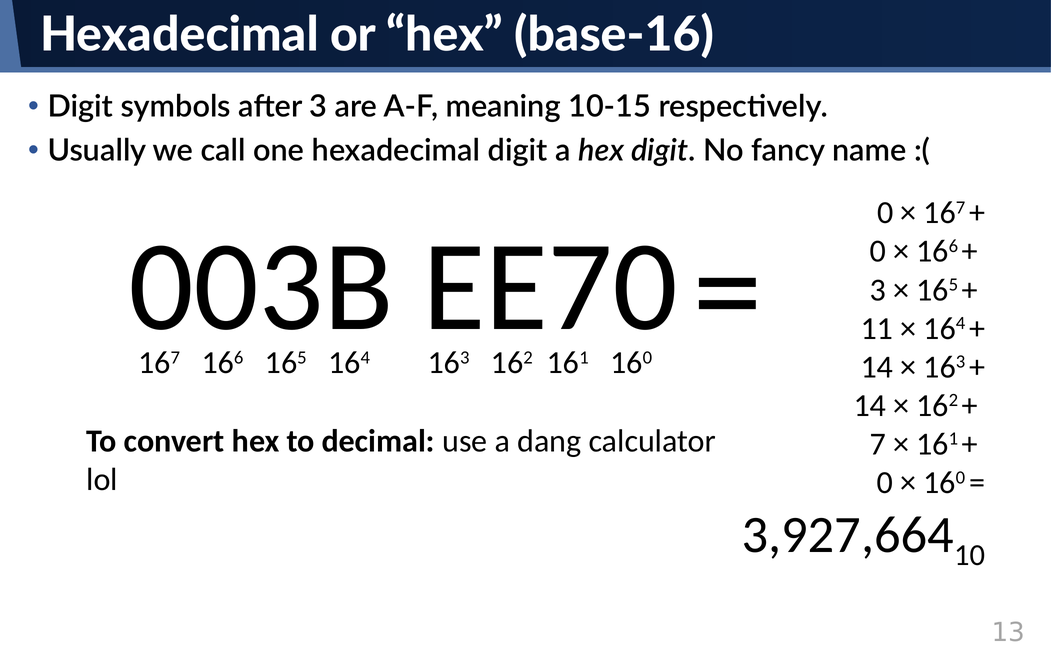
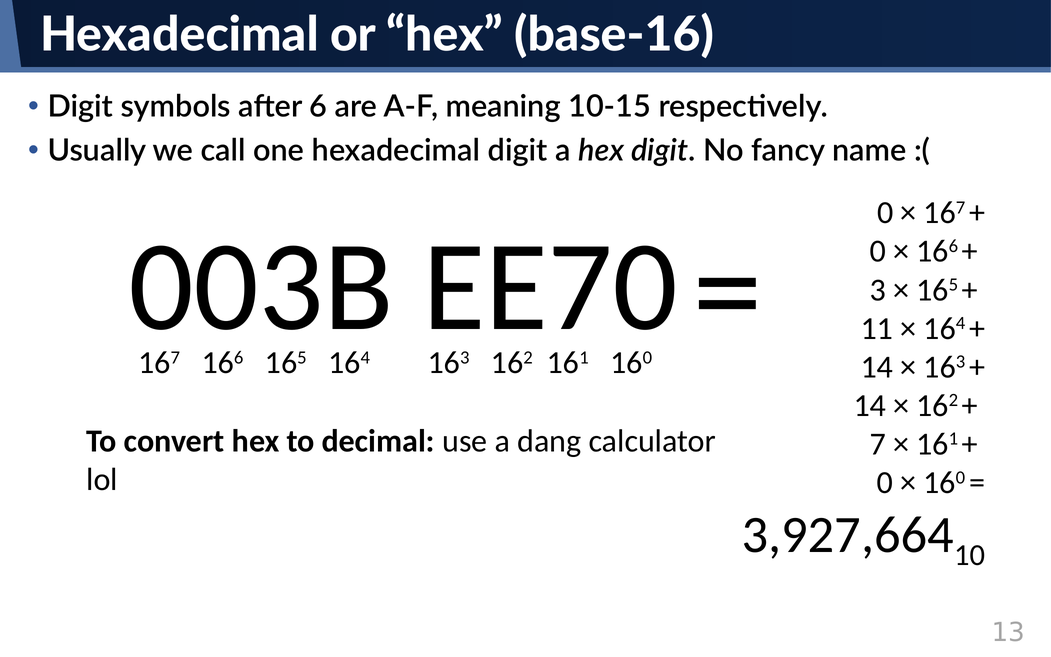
after 3: 3 -> 6 (318, 107)
